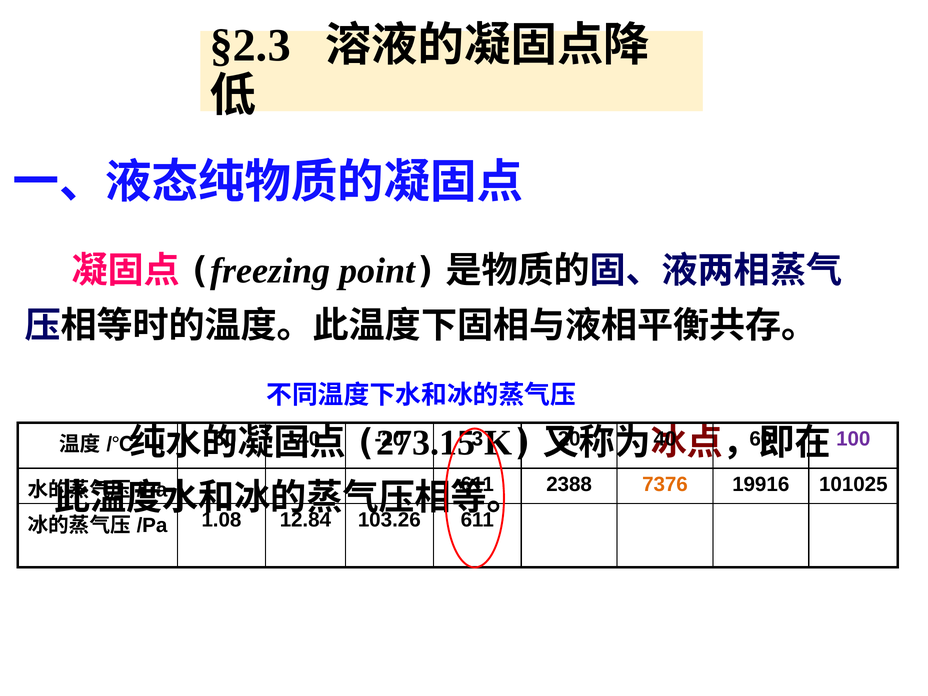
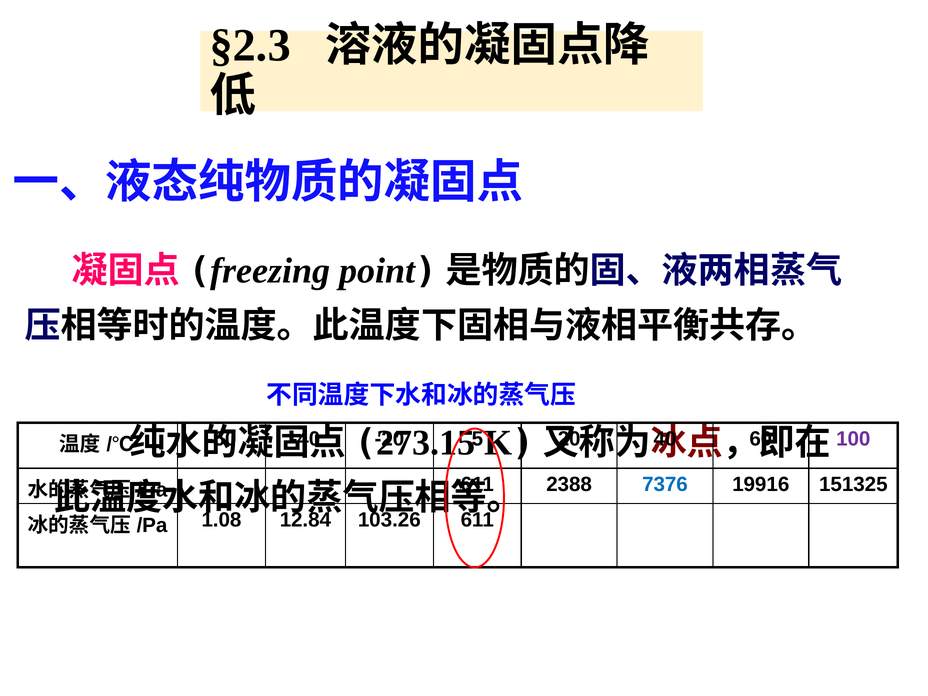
3: 3 -> 5 (477, 439)
7376 colour: orange -> blue (665, 485)
101025: 101025 -> 151325 (853, 485)
